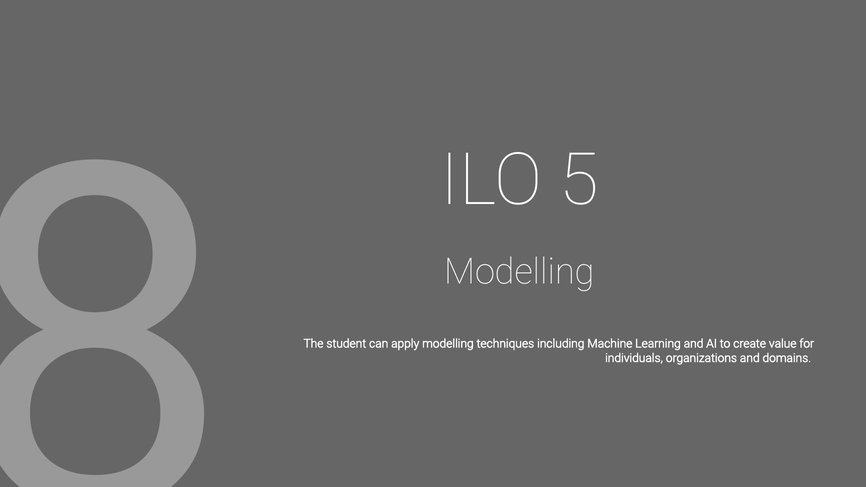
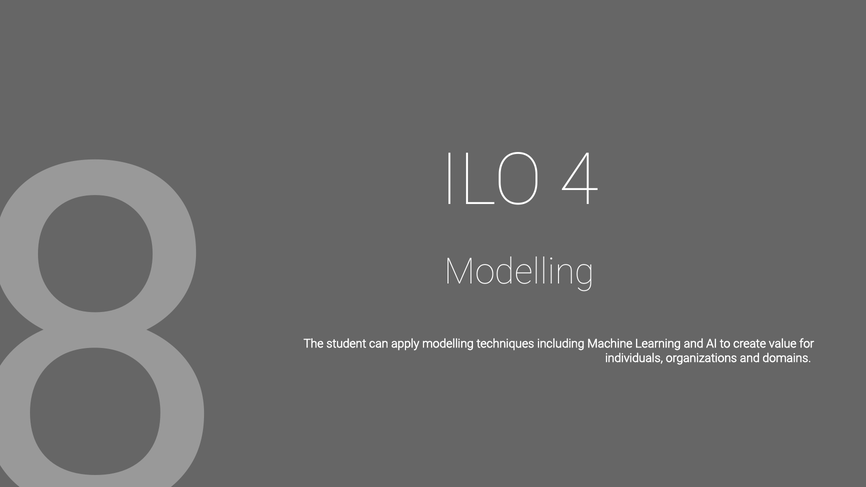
5: 5 -> 4 (579, 181)
